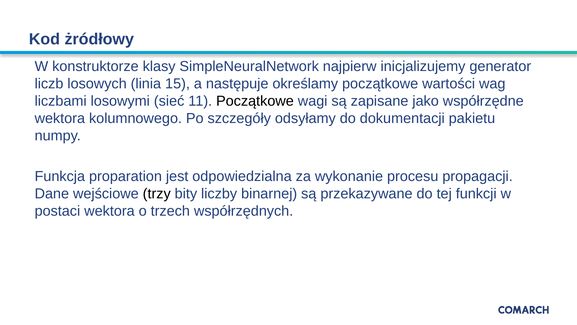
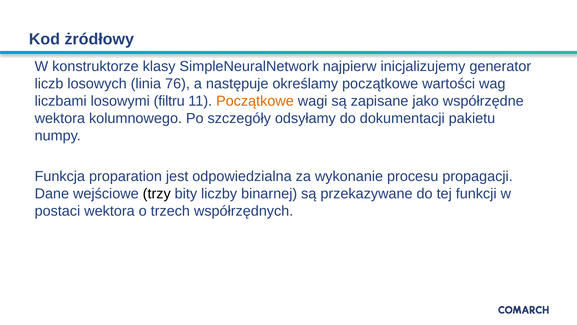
15: 15 -> 76 (177, 84)
sieć: sieć -> filtru (169, 101)
Początkowe colour: black -> orange (255, 101)
